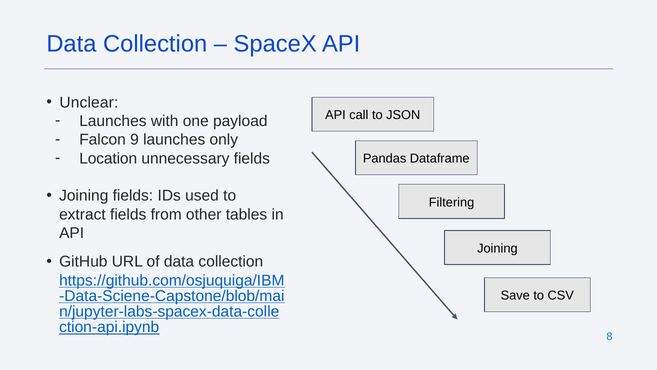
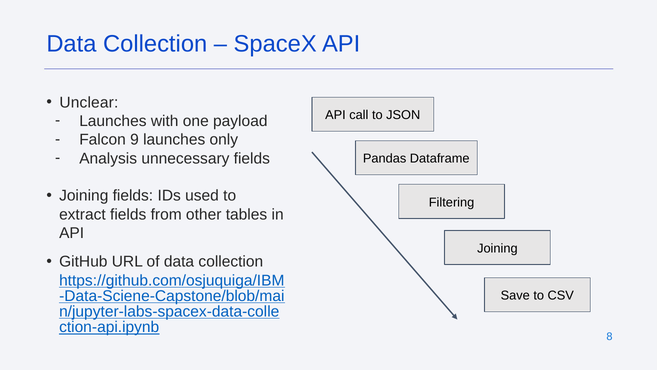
Location: Location -> Analysis (108, 158)
